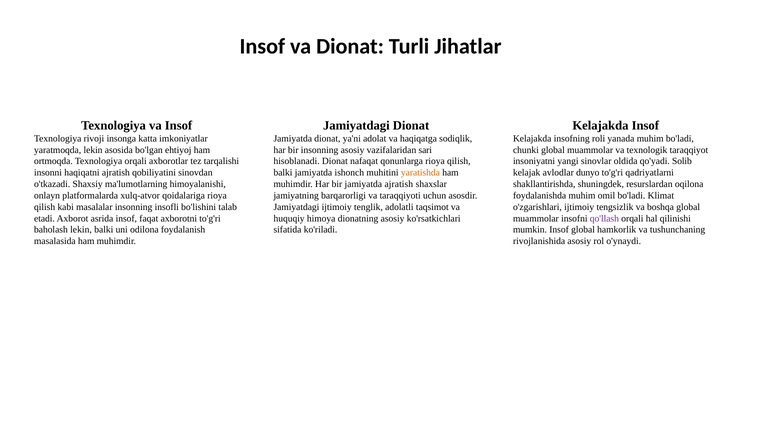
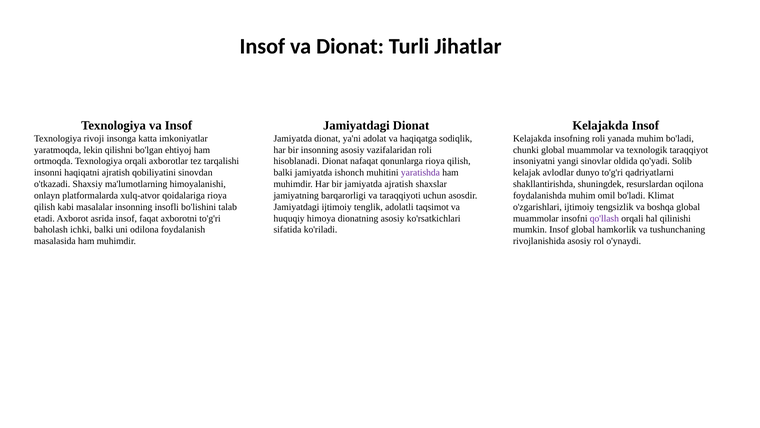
asosida: asosida -> qilishni (119, 150)
vazifalaridan sari: sari -> roli (425, 150)
yaratishda colour: orange -> purple (420, 173)
baholash lekin: lekin -> ichki (81, 230)
